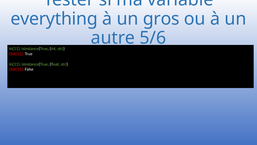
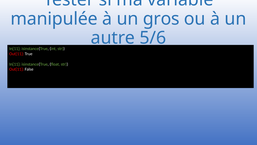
everything: everything -> manipulée (54, 19)
